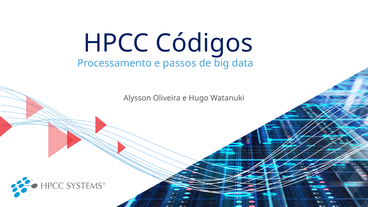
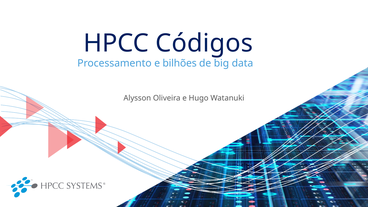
passos: passos -> bilhões (180, 63)
